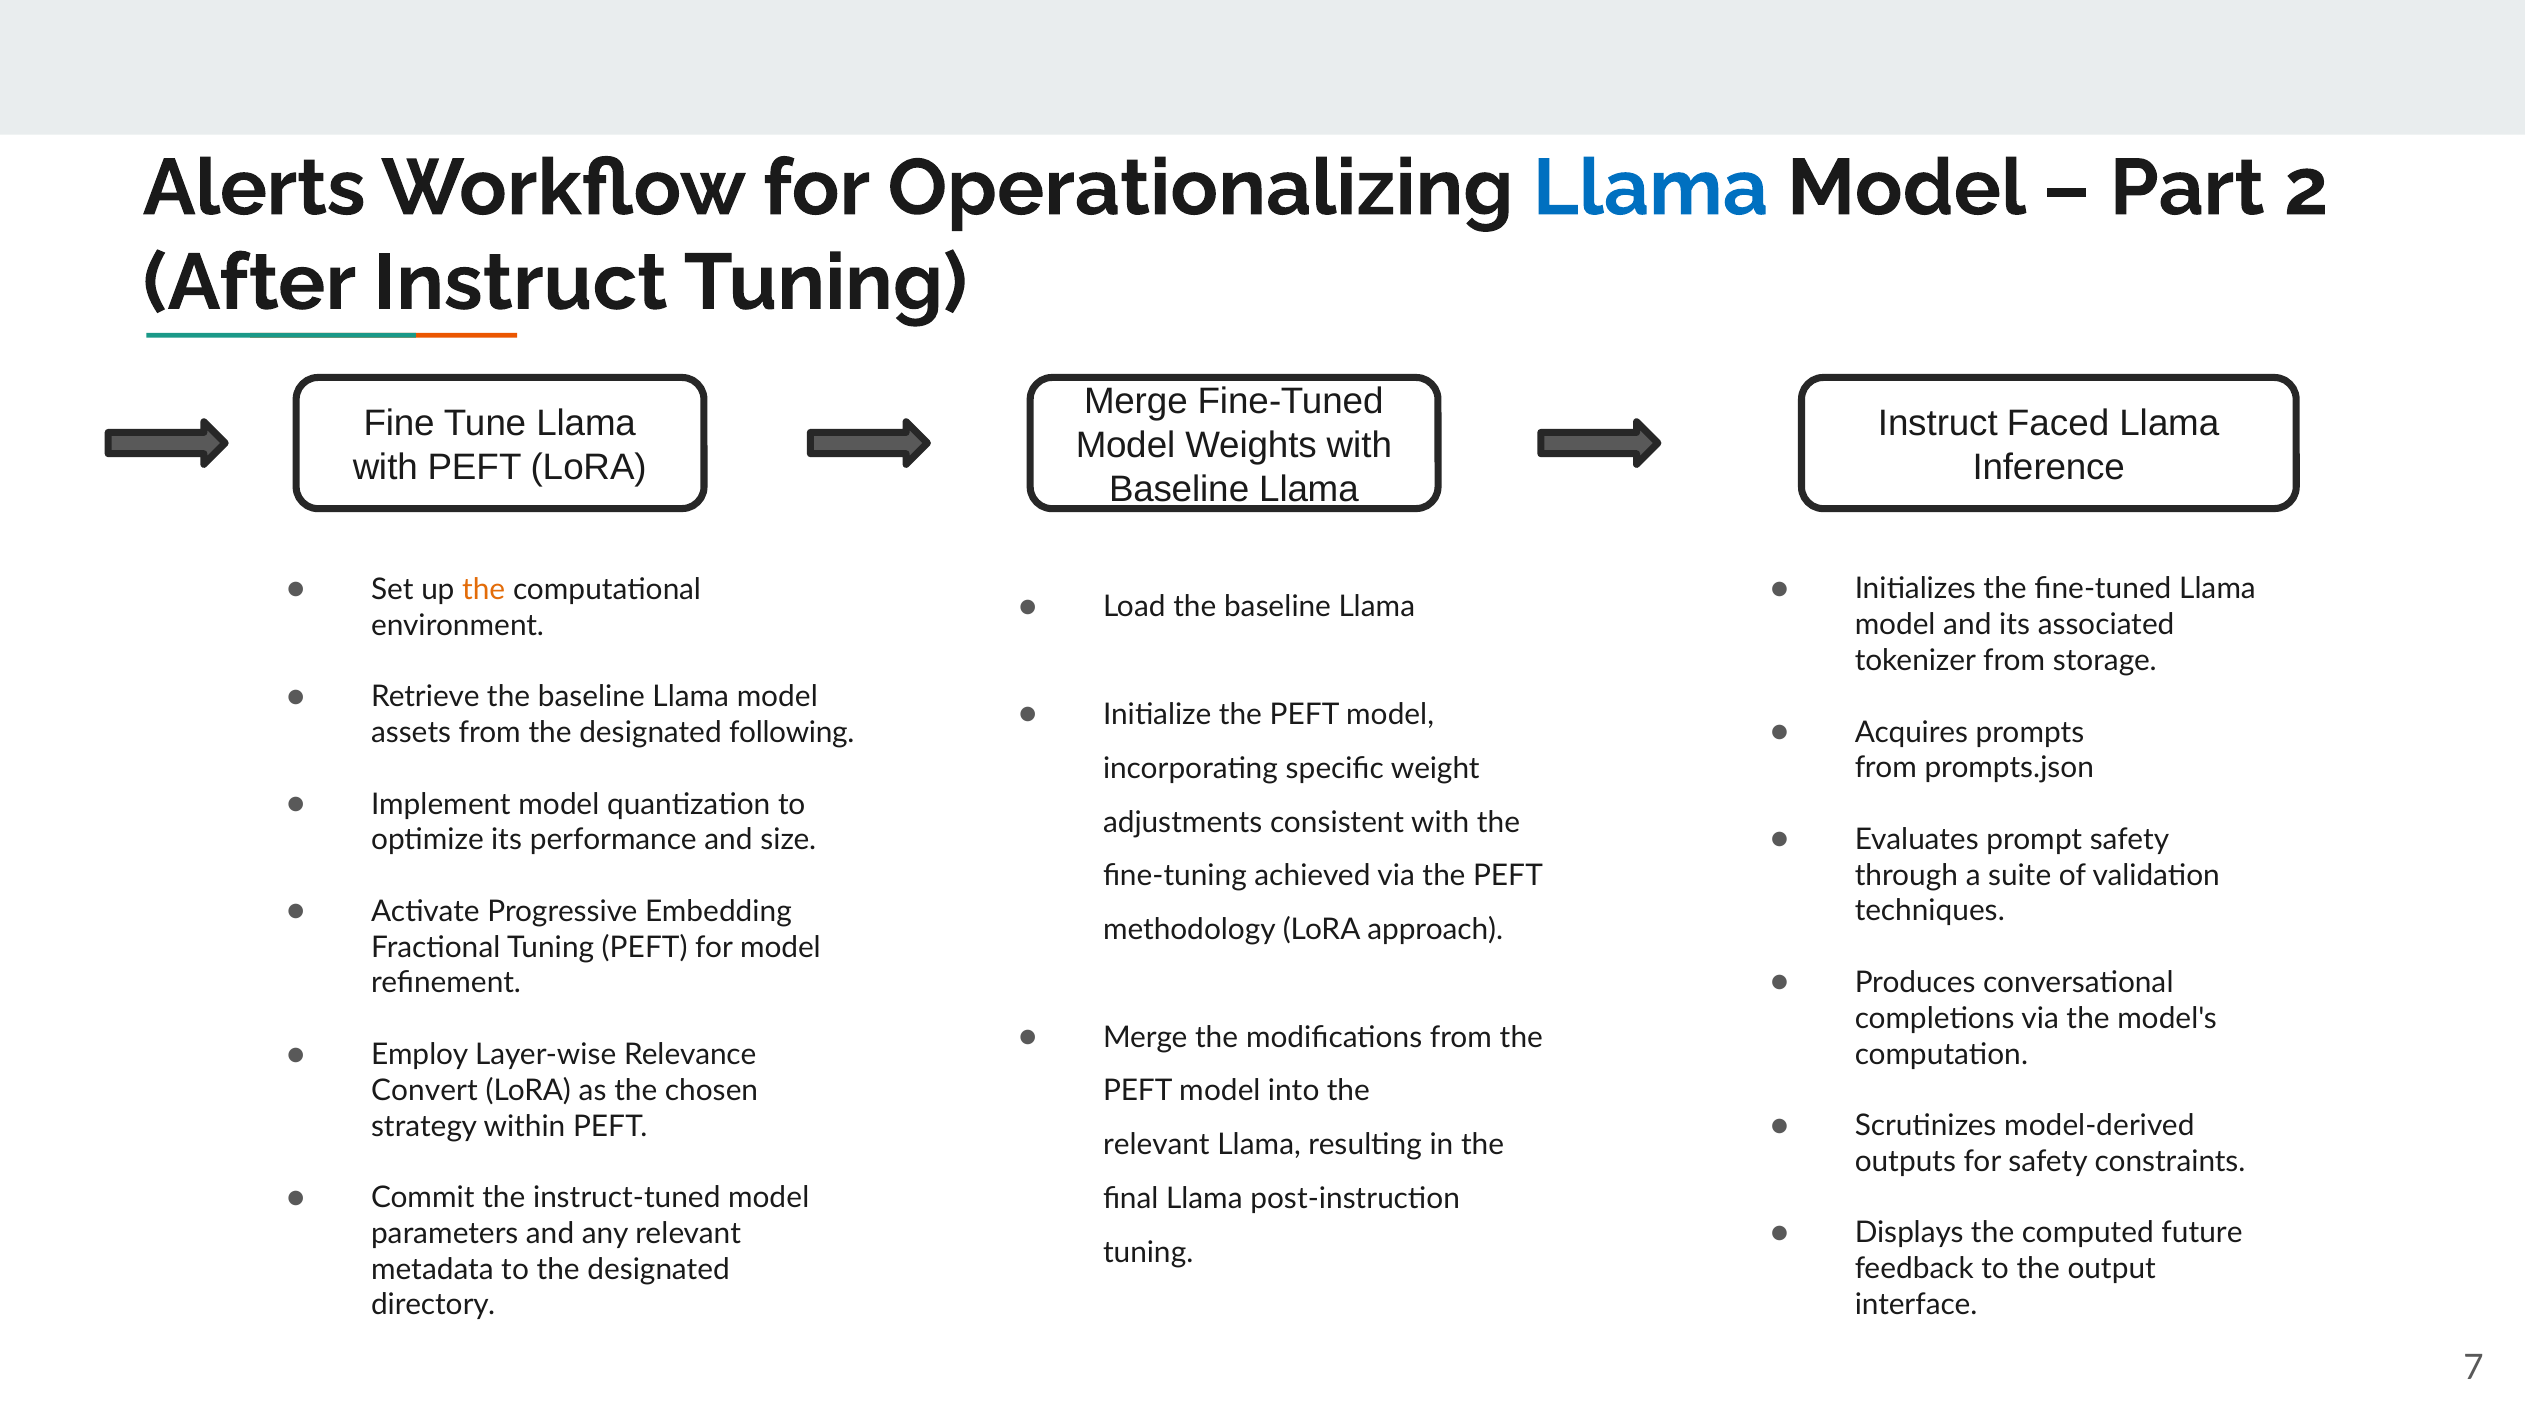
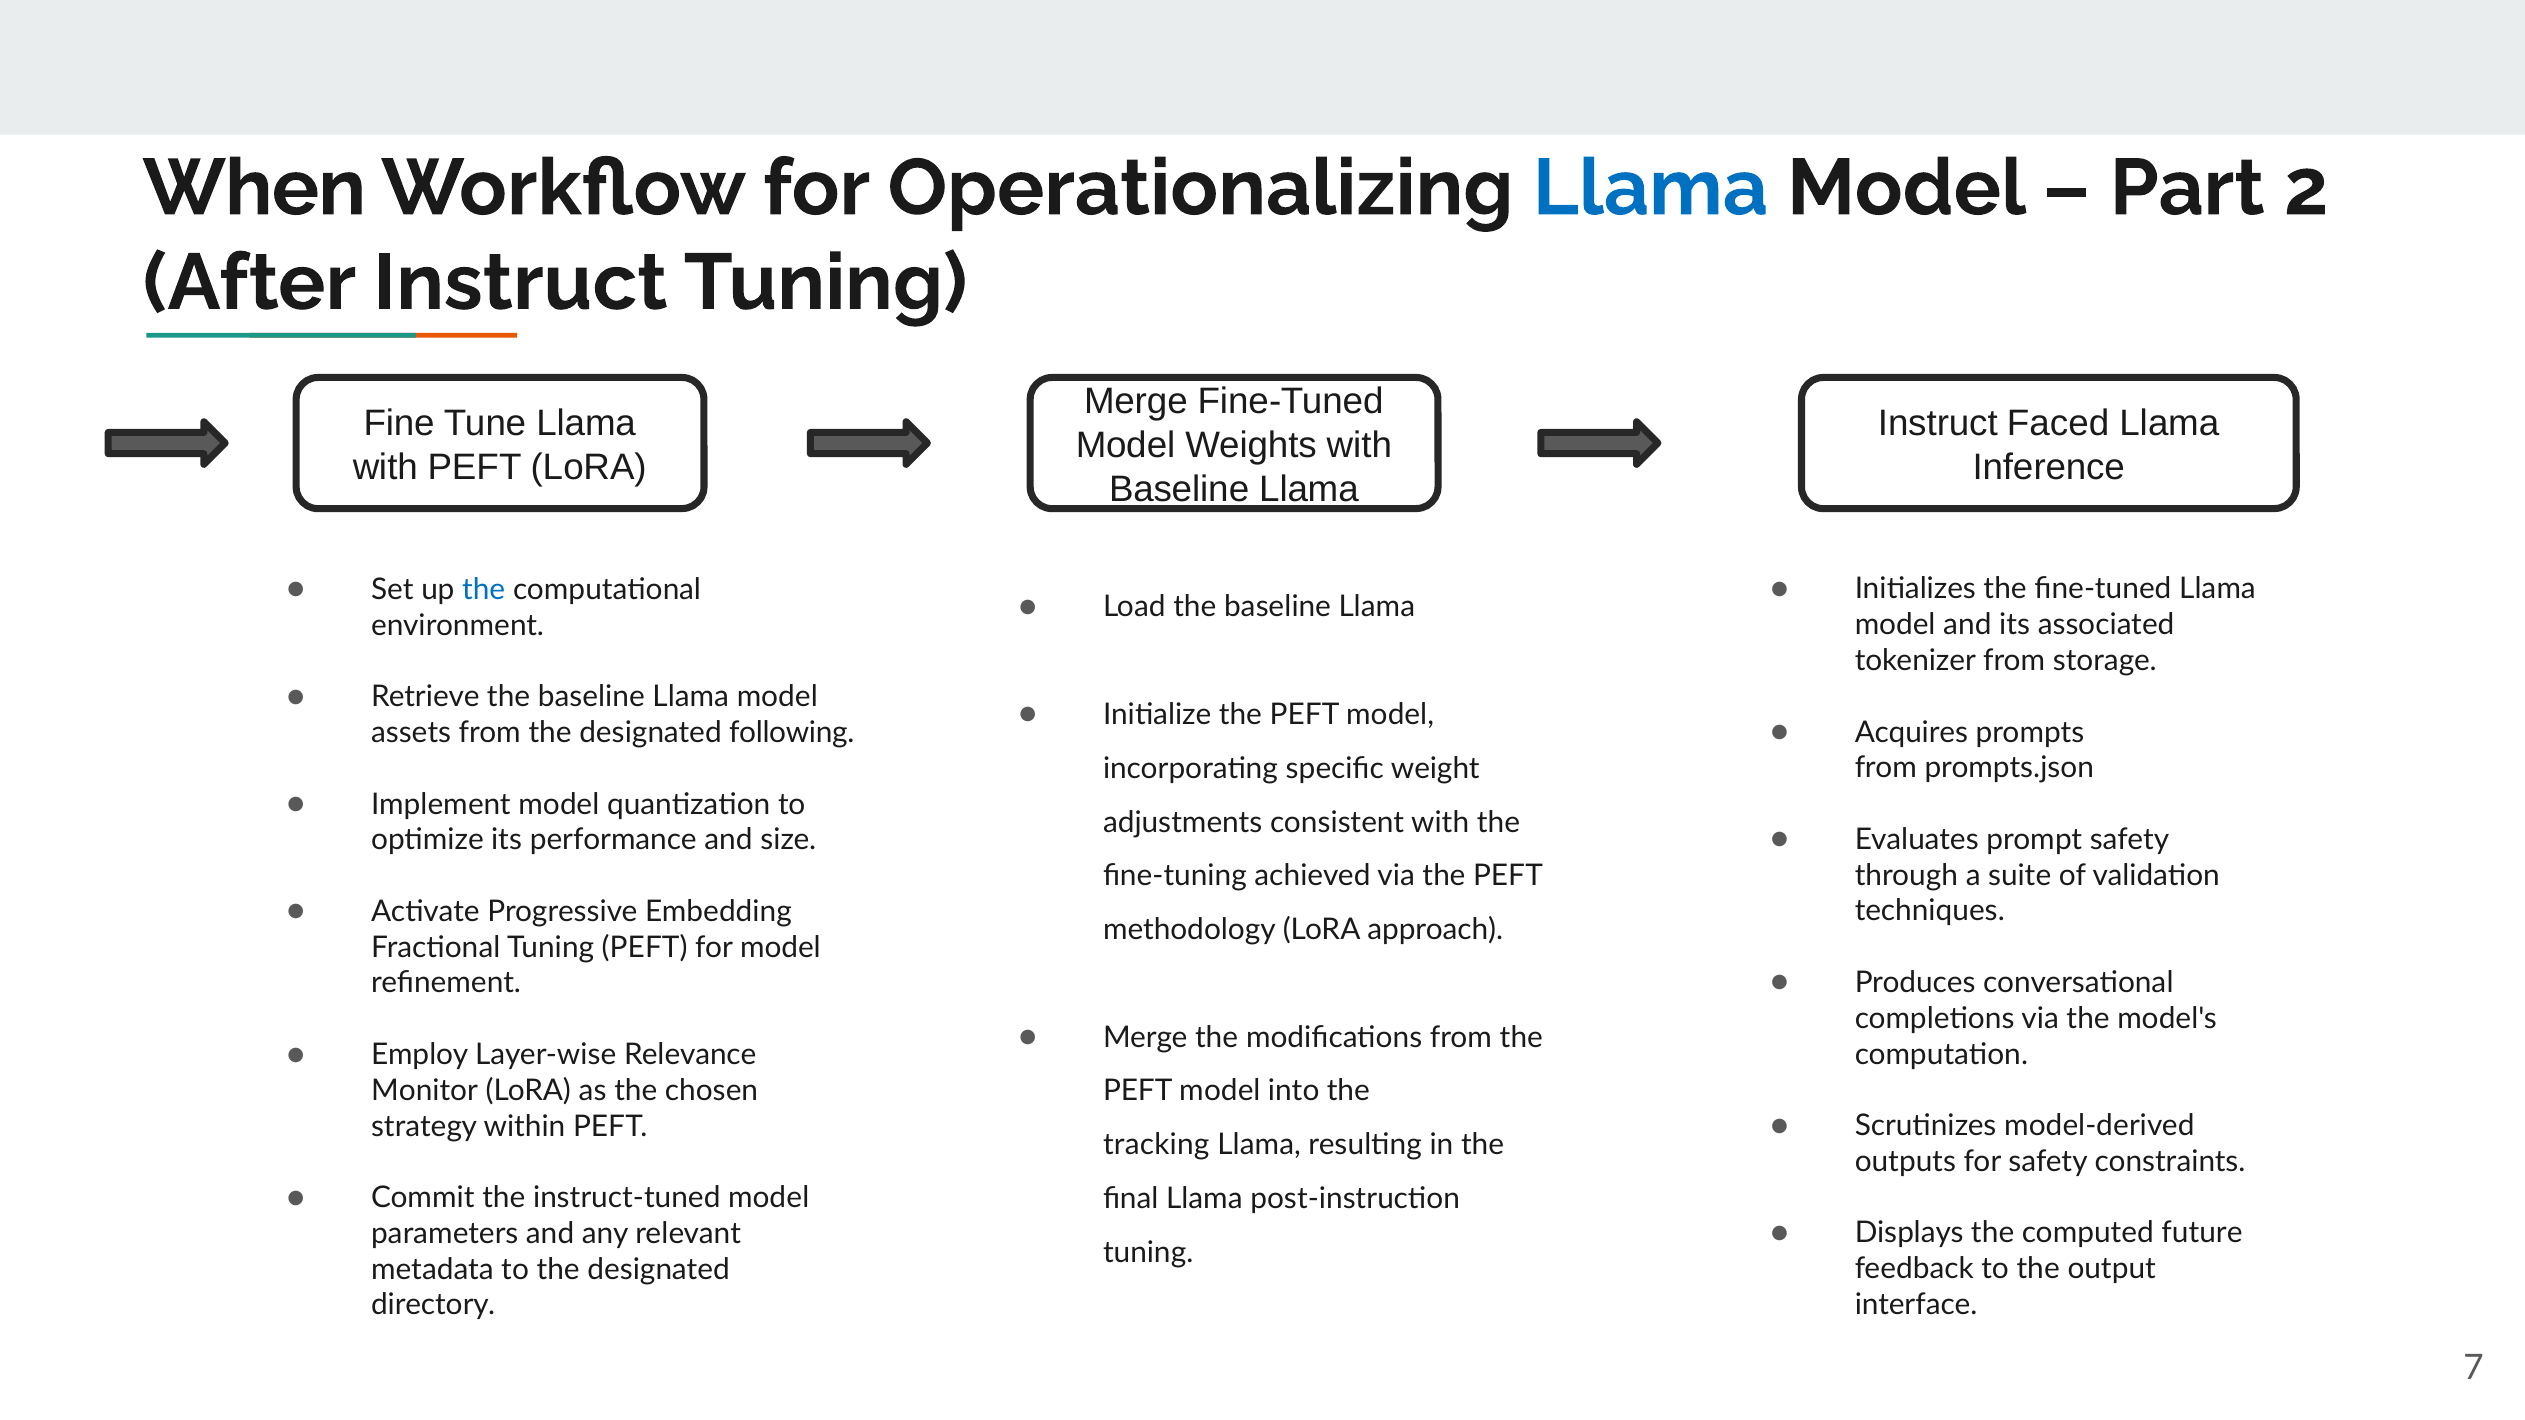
Alerts: Alerts -> When (254, 188)
the colour: orange -> blue (484, 590)
Convert: Convert -> Monitor (425, 1091)
relevant: relevant -> tracking (1156, 1145)
